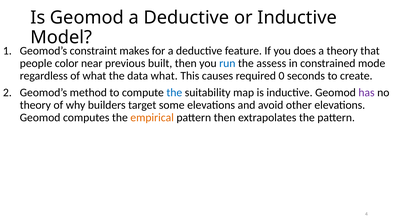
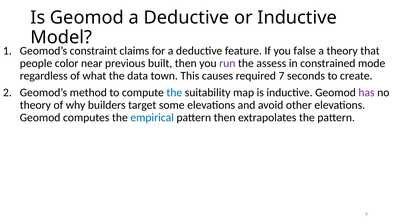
makes: makes -> claims (134, 51)
does: does -> false (305, 51)
run colour: blue -> purple (227, 63)
data what: what -> town (164, 76)
0: 0 -> 7 (281, 76)
empirical colour: orange -> blue (152, 118)
